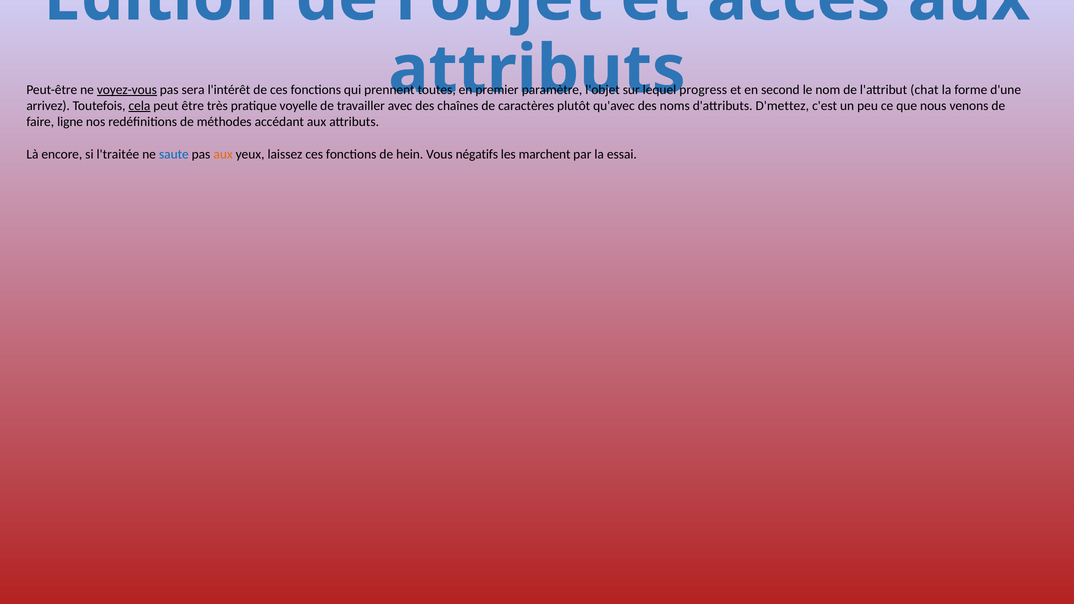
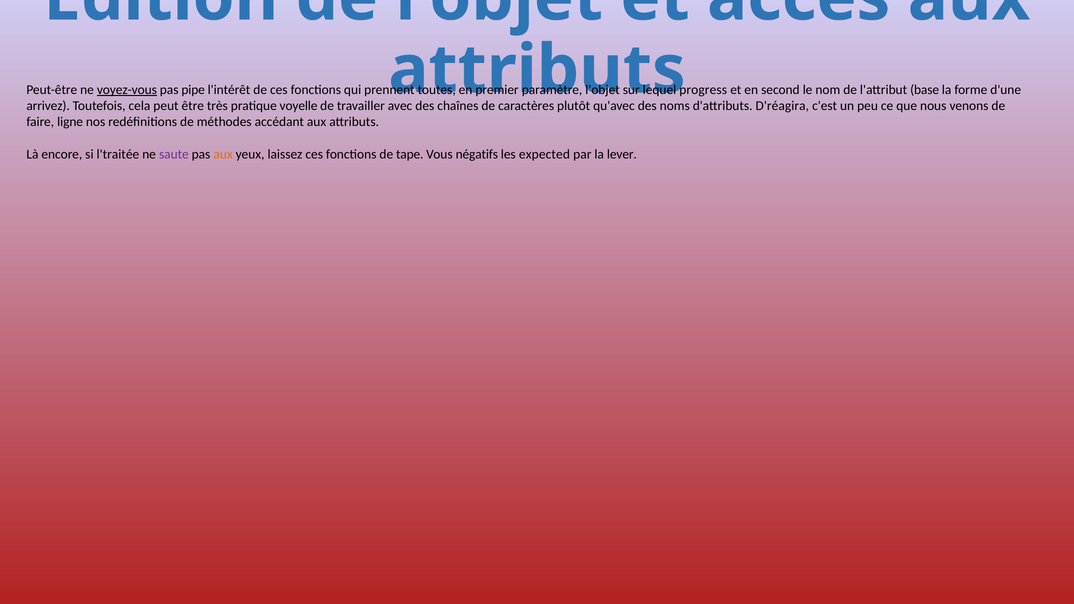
sera: sera -> pipe (193, 90)
chat: chat -> base (925, 90)
cela underline: present -> none (139, 106)
D'mettez: D'mettez -> D'réagira (782, 106)
saute colour: blue -> purple (174, 154)
hein: hein -> tape (410, 154)
marchent: marchent -> expected (544, 154)
essai: essai -> lever (622, 154)
